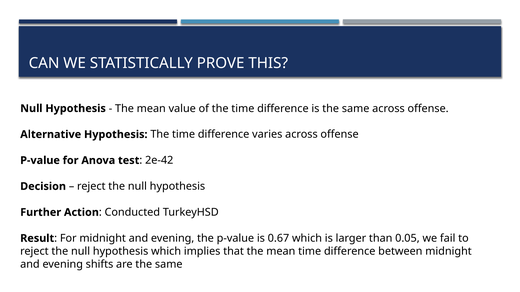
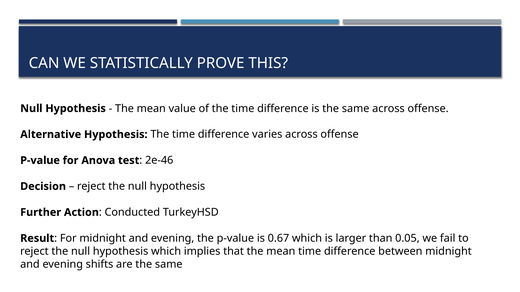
2e-42: 2e-42 -> 2e-46 (159, 161)
